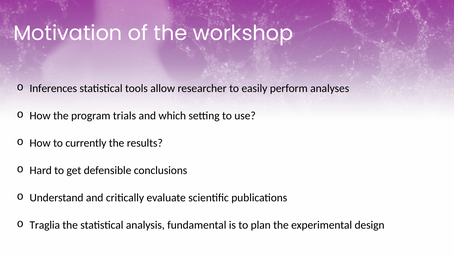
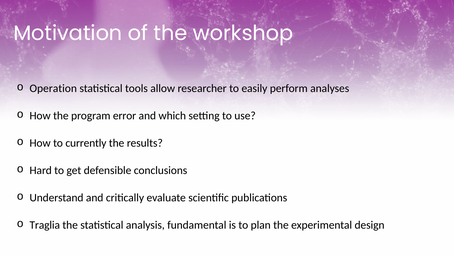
Inferences: Inferences -> Operation (53, 88)
trials: trials -> error (125, 115)
